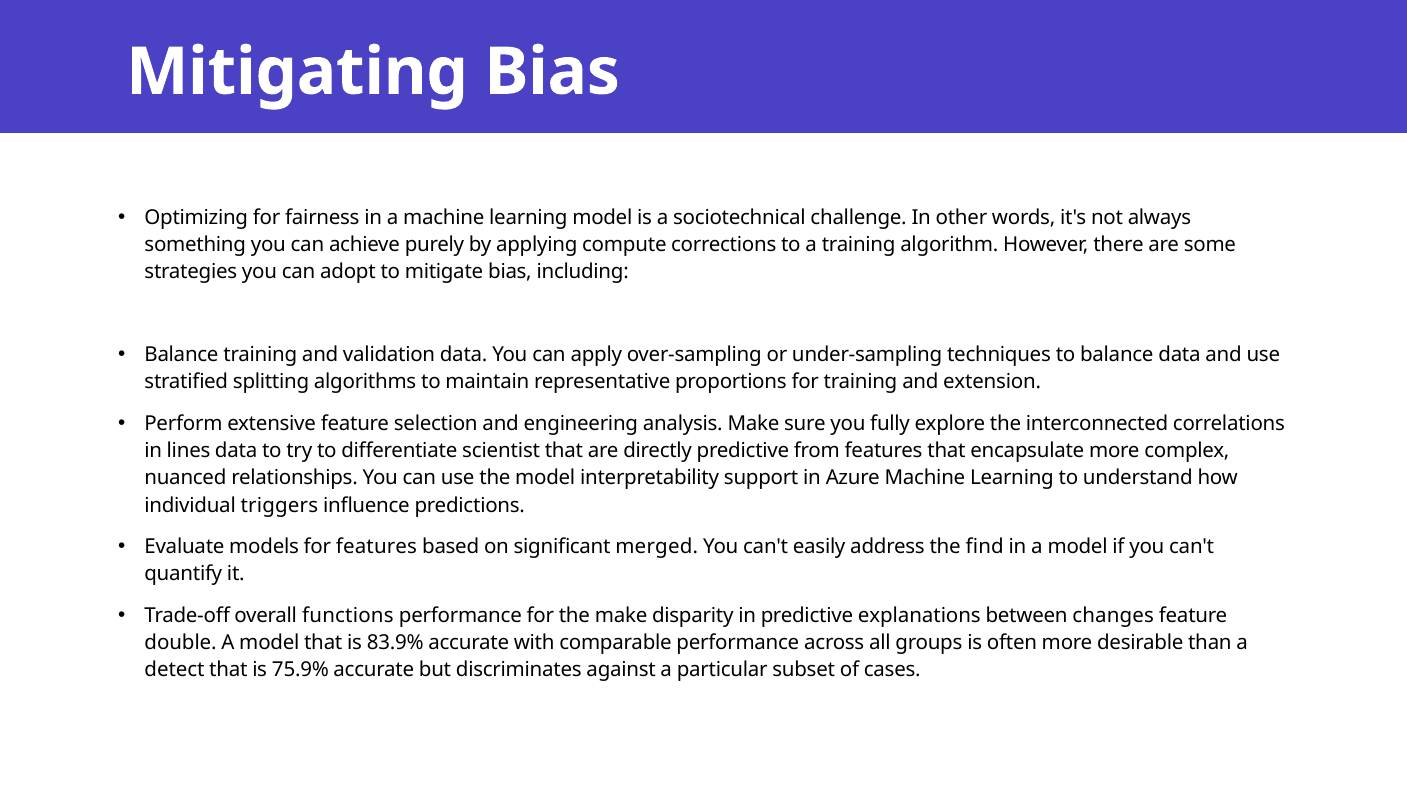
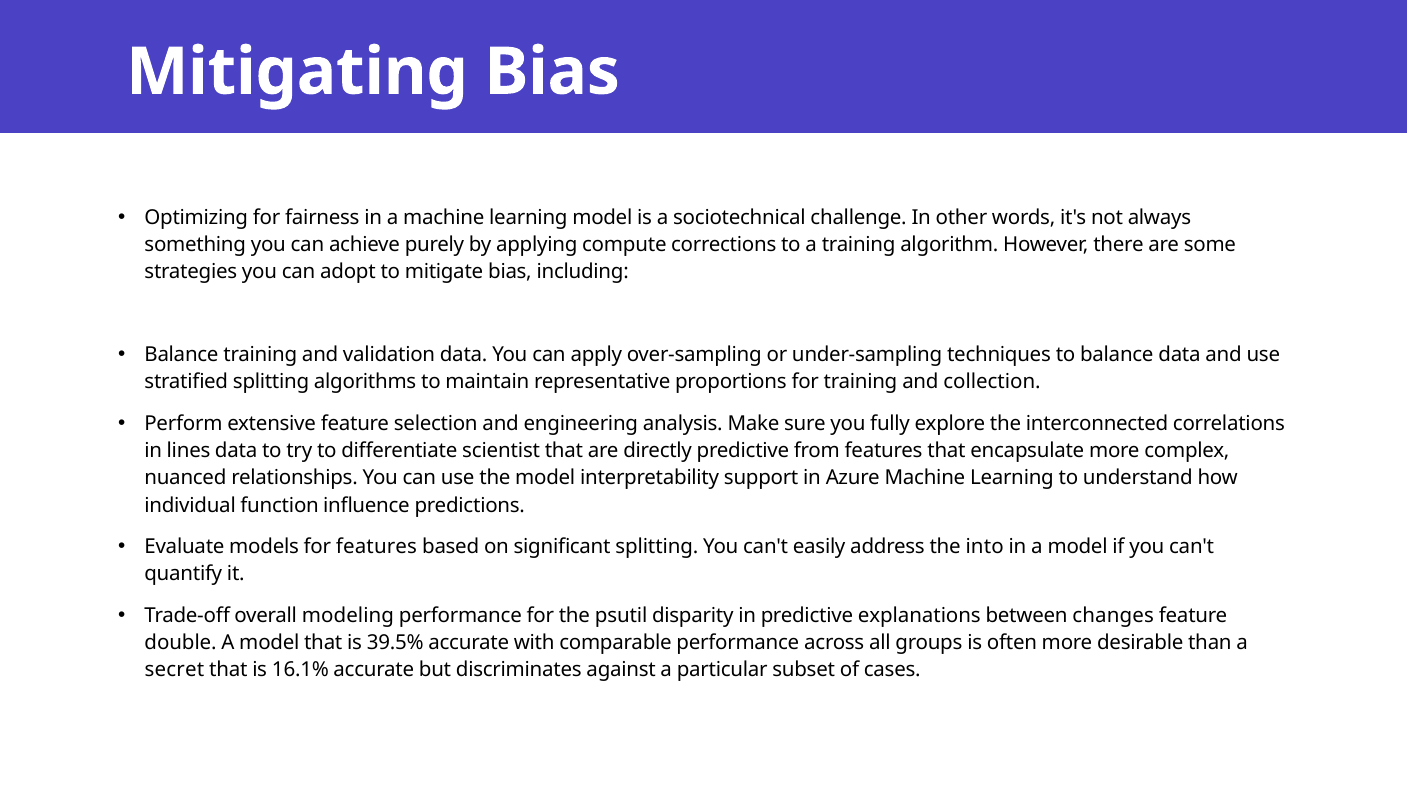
extension: extension -> collection (992, 382)
triggers: triggers -> function (280, 505)
significant merged: merged -> splitting (657, 547)
find: find -> into (985, 547)
functions: functions -> modeling (348, 616)
the make: make -> psutil (621, 616)
83.9%: 83.9% -> 39.5% (395, 643)
detect: detect -> secret (174, 670)
75.9%: 75.9% -> 16.1% (300, 670)
